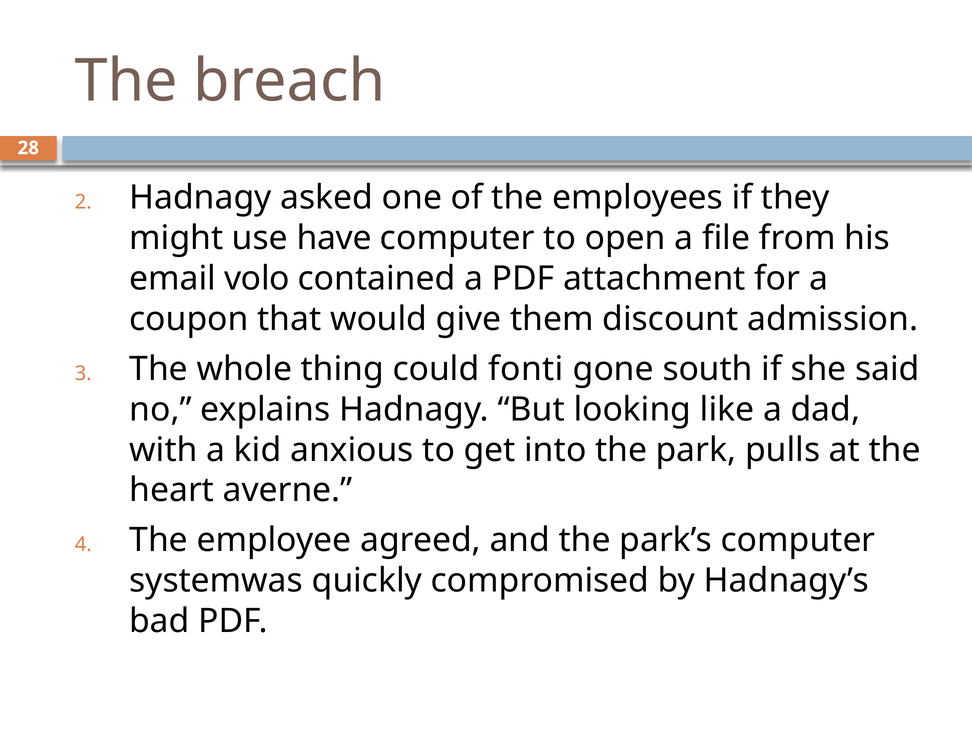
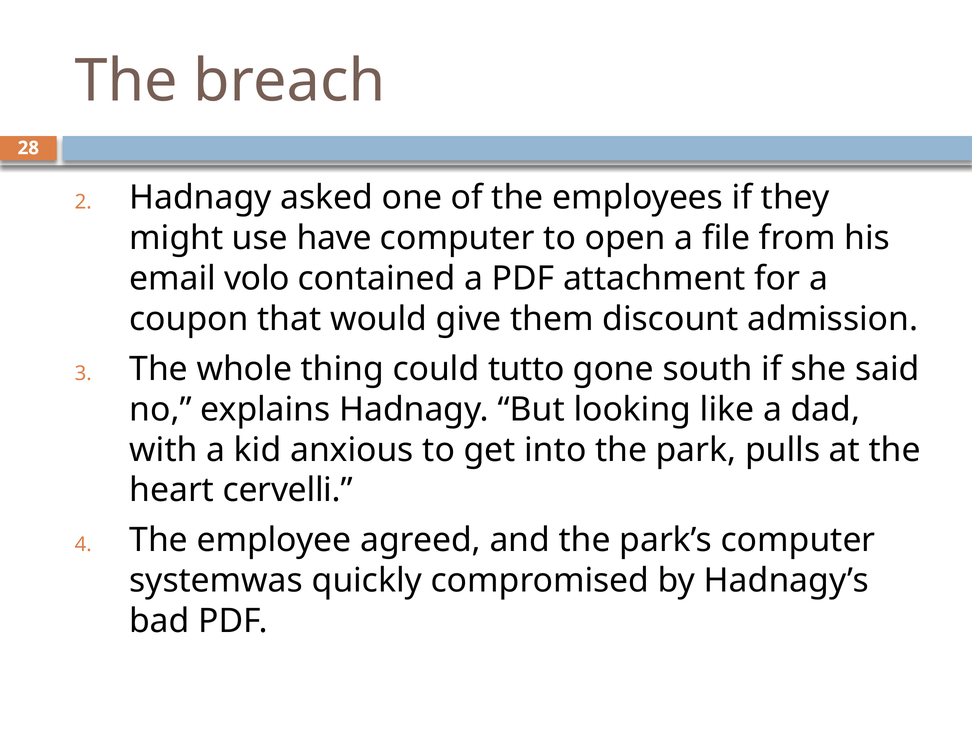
fonti: fonti -> tutto (526, 369)
averne: averne -> cervelli (288, 490)
